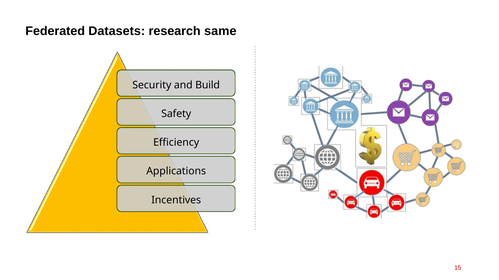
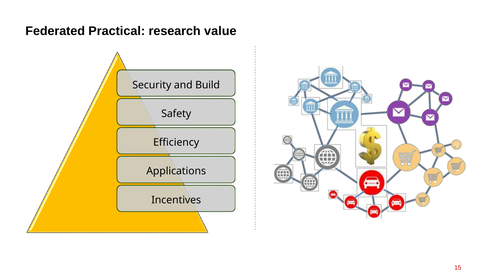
Datasets: Datasets -> Practical (117, 31)
same: same -> value (220, 31)
